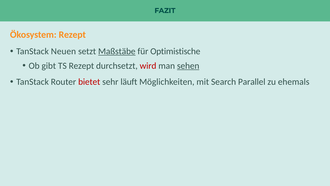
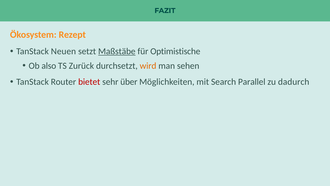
gibt: gibt -> also (49, 66)
TS Rezept: Rezept -> Zurück (81, 66)
wird colour: red -> orange (148, 66)
sehen underline: present -> none (188, 66)
läuft: läuft -> über (129, 82)
ehemals: ehemals -> dadurch (294, 82)
